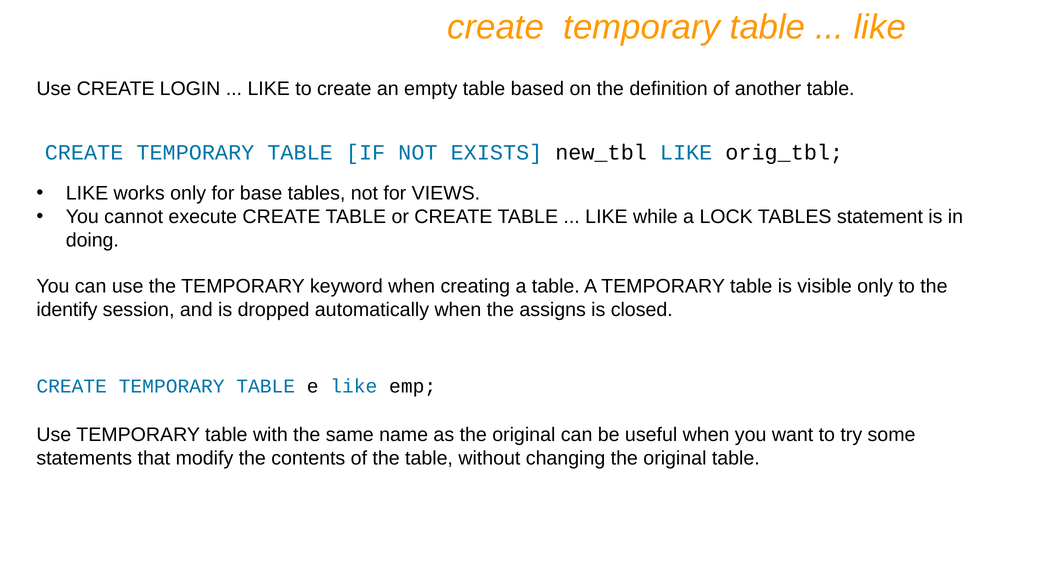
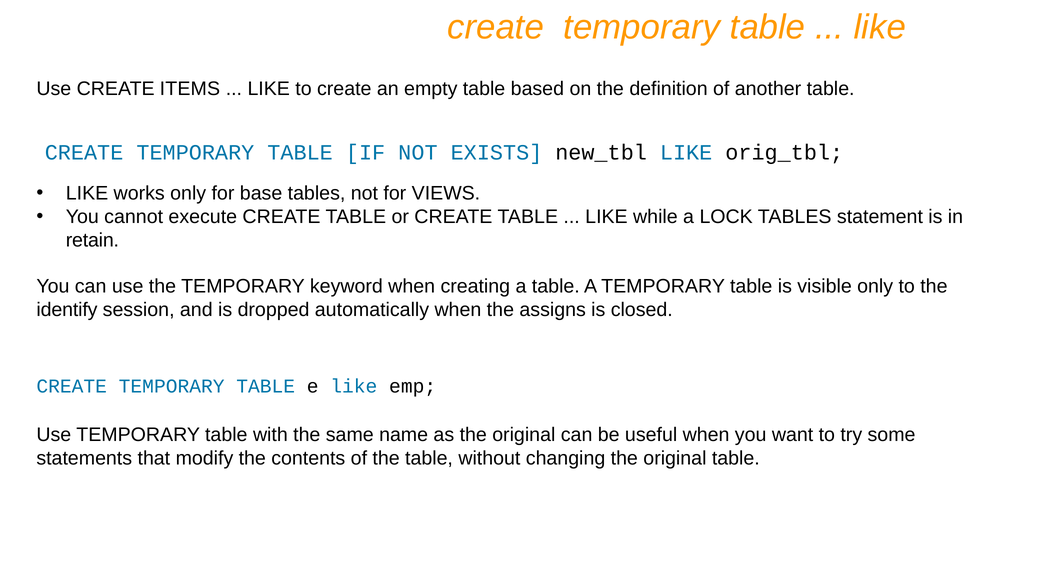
LOGIN: LOGIN -> ITEMS (190, 89)
doing: doing -> retain (92, 240)
